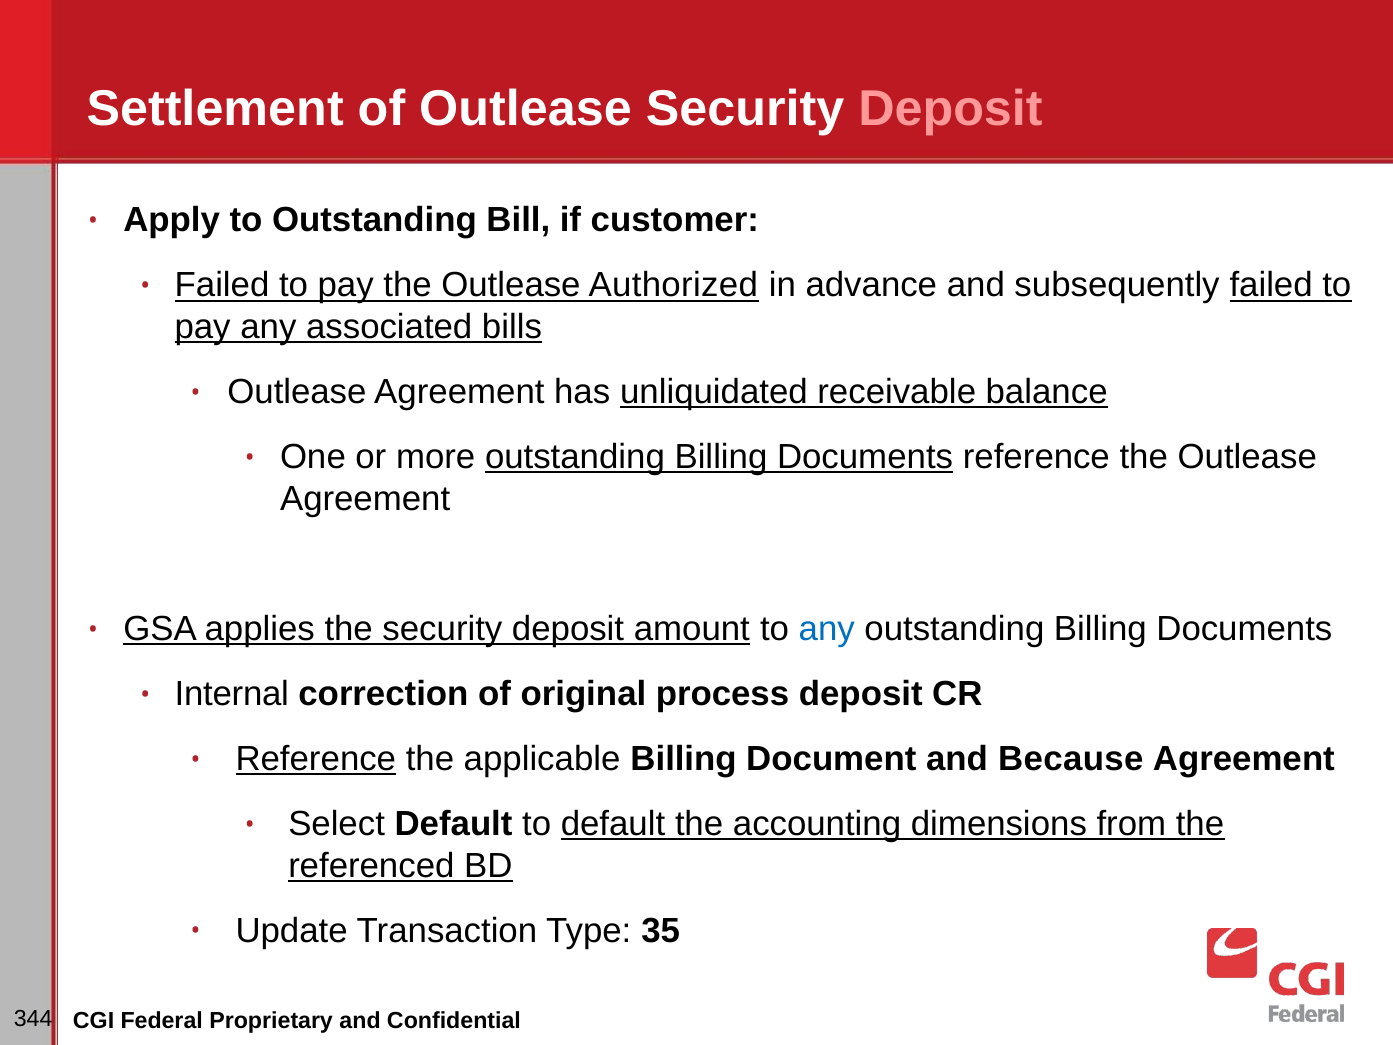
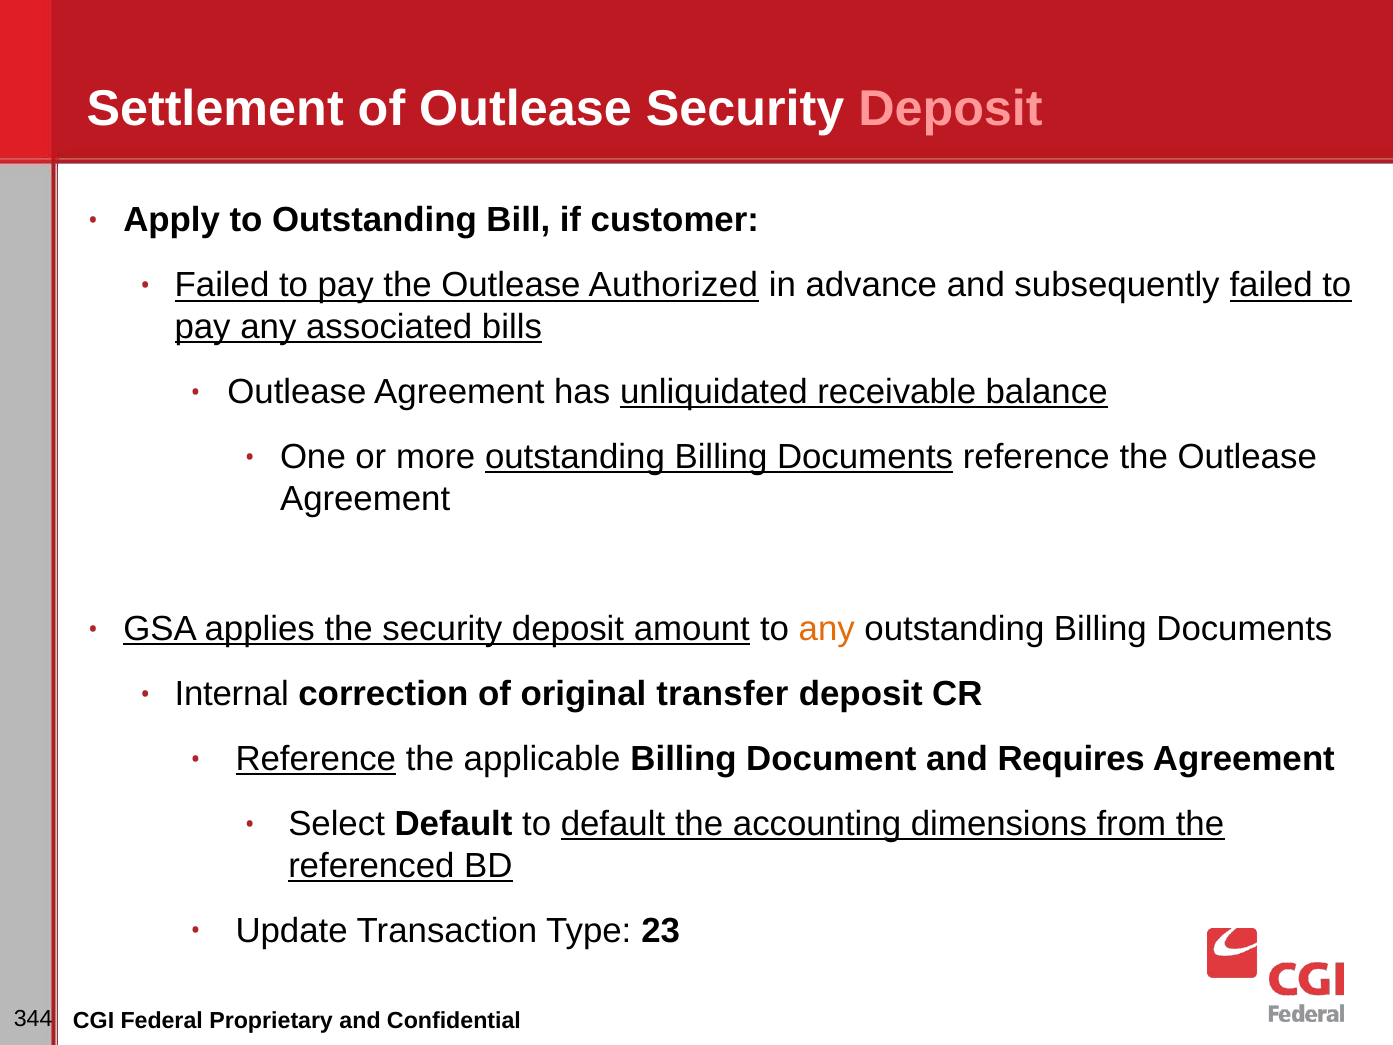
any colour: blue -> orange (827, 629)
process: process -> transfer (722, 694)
Because: Because -> Requires (1071, 759)
35: 35 -> 23 (661, 930)
